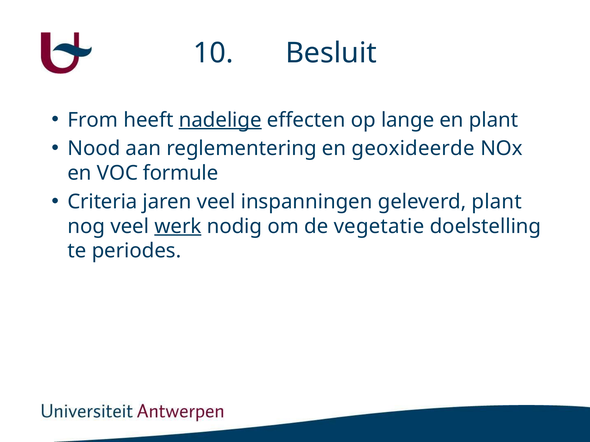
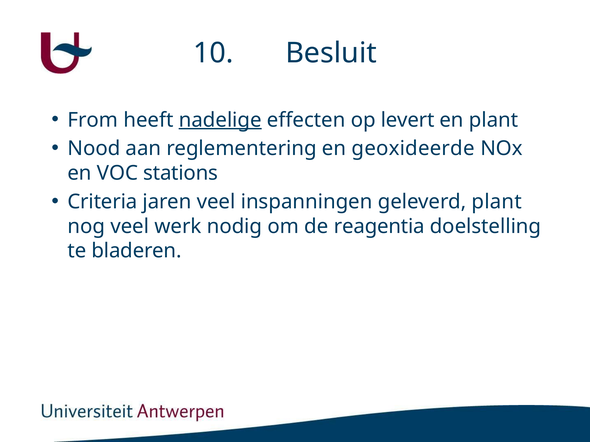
lange: lange -> levert (408, 120)
formule: formule -> stations (181, 173)
werk underline: present -> none (178, 227)
vegetatie: vegetatie -> reagentia (379, 227)
periodes: periodes -> bladeren (137, 251)
